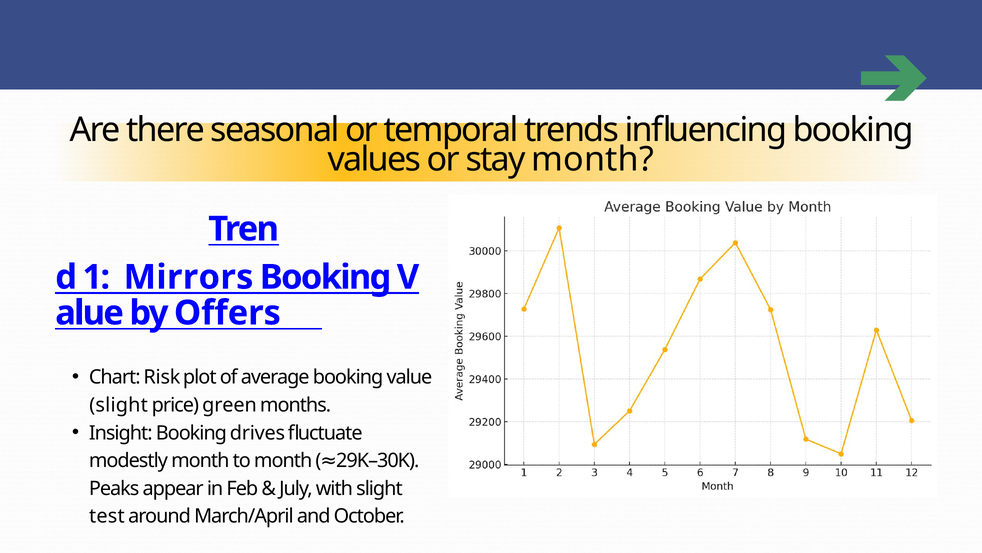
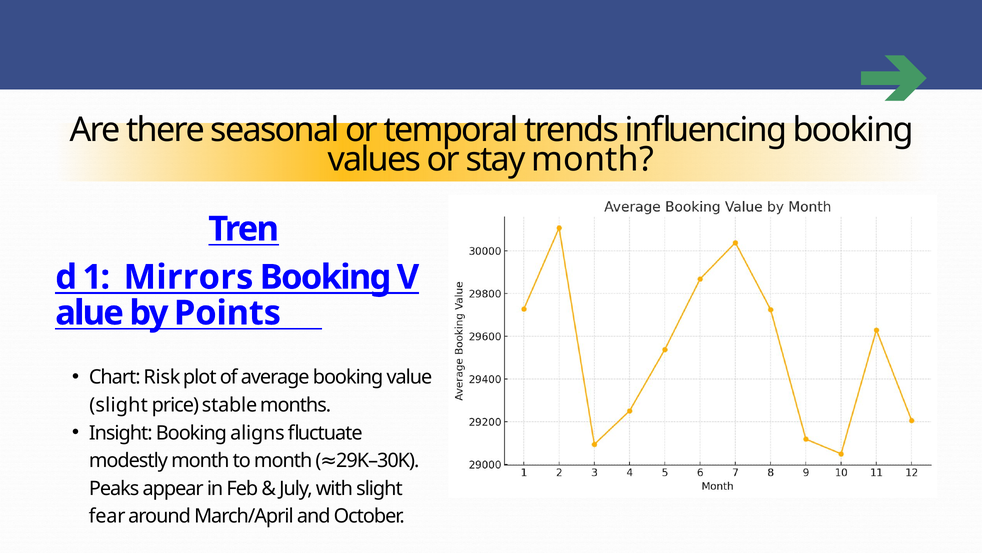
Offers: Offers -> Points (227, 313)
green: green -> stable (230, 405)
drives: drives -> aligns (257, 432)
test: test -> fear (107, 516)
